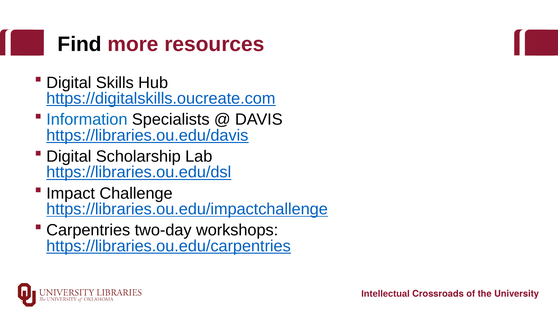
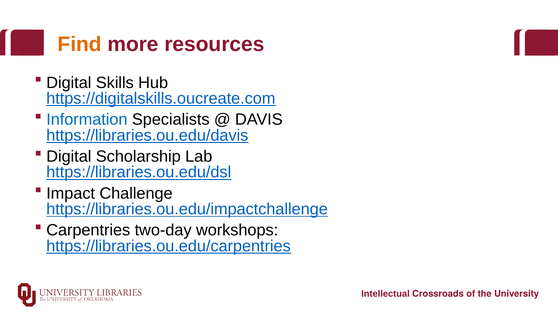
Find colour: black -> orange (80, 44)
